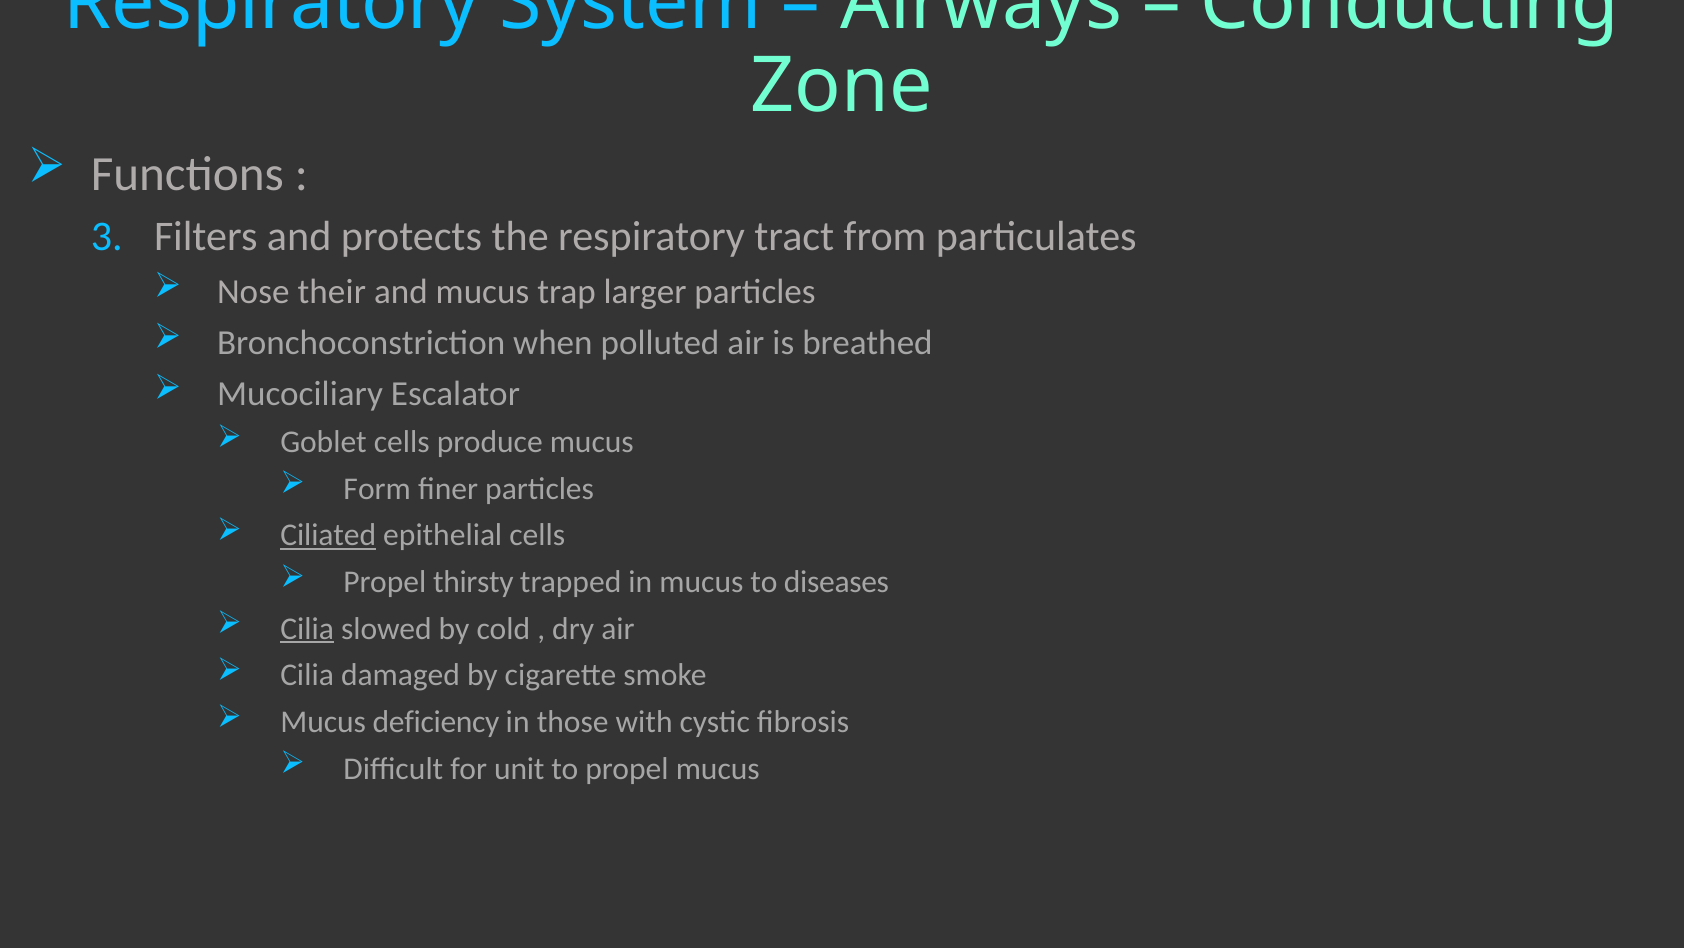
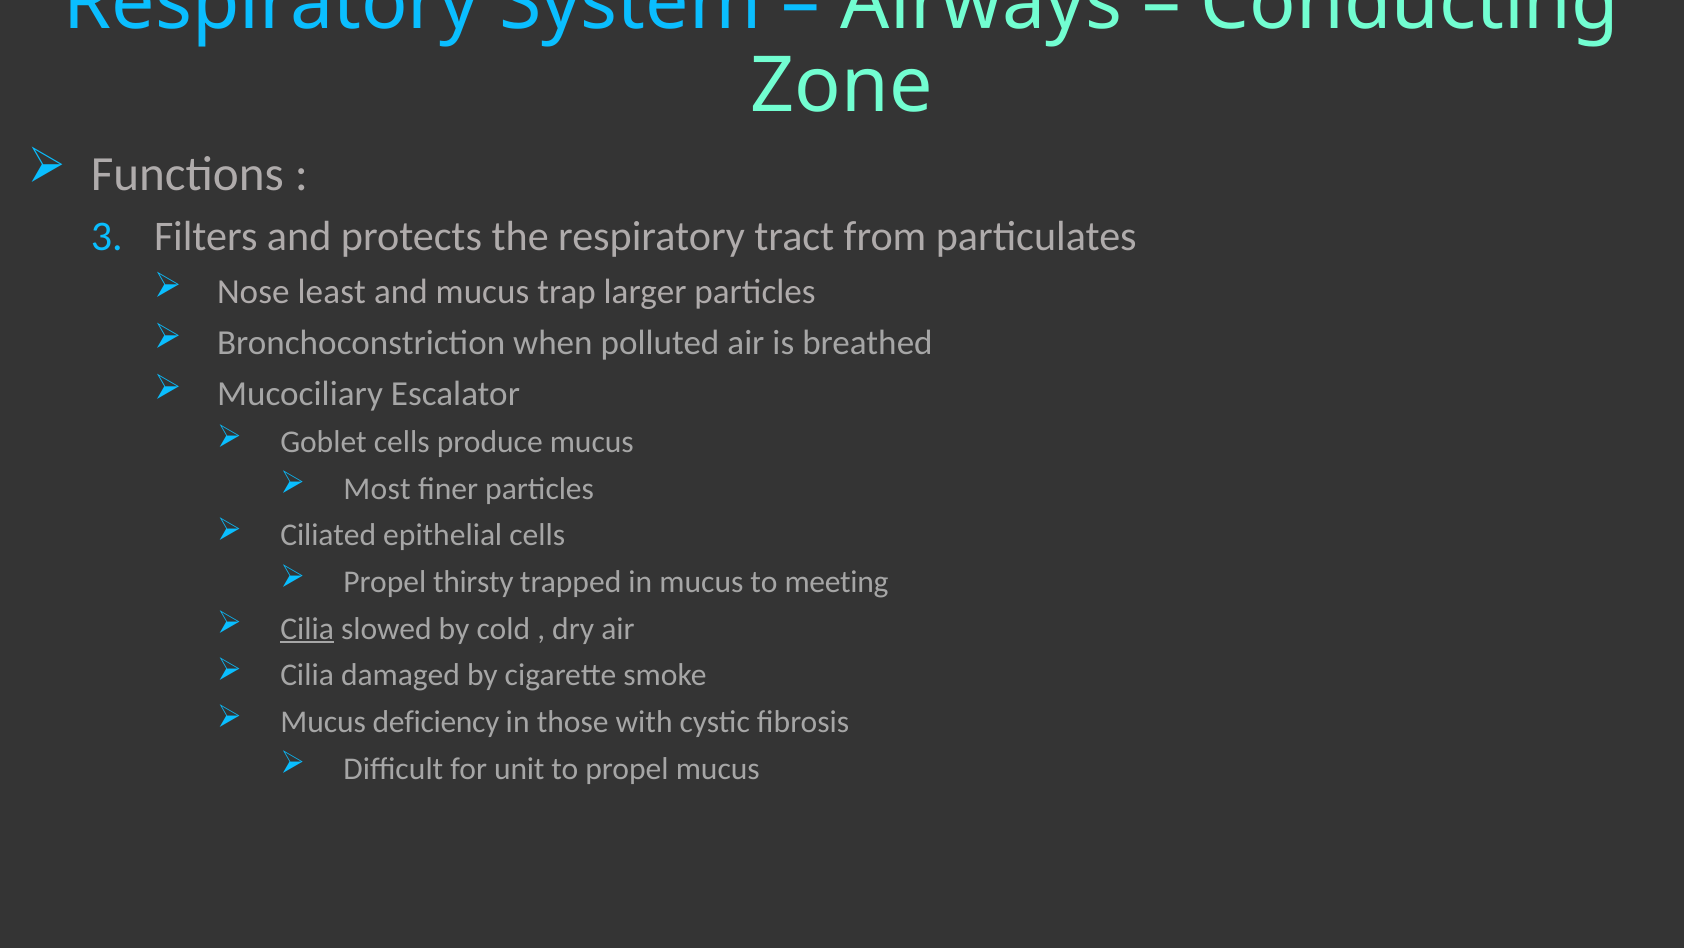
their: their -> least (332, 291)
Form: Form -> Most (377, 488)
Ciliated underline: present -> none (328, 535)
diseases: diseases -> meeting (836, 582)
